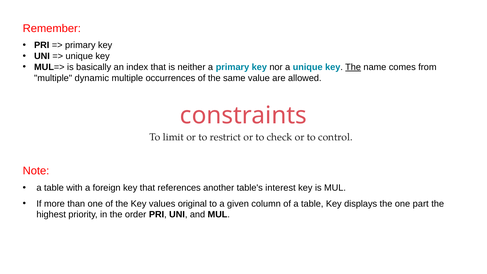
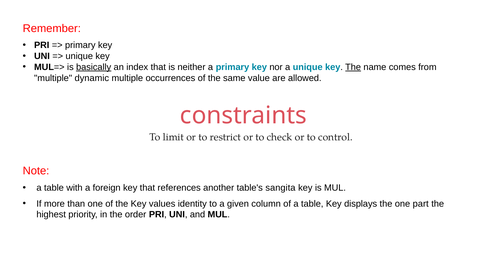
basically underline: none -> present (94, 67)
interest: interest -> sangita (280, 188)
original: original -> identity (192, 204)
